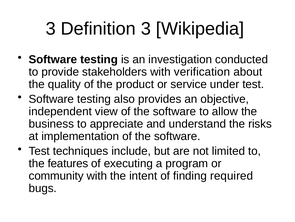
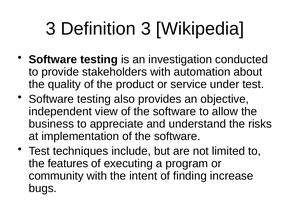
verification: verification -> automation (202, 72)
required: required -> increase (232, 175)
